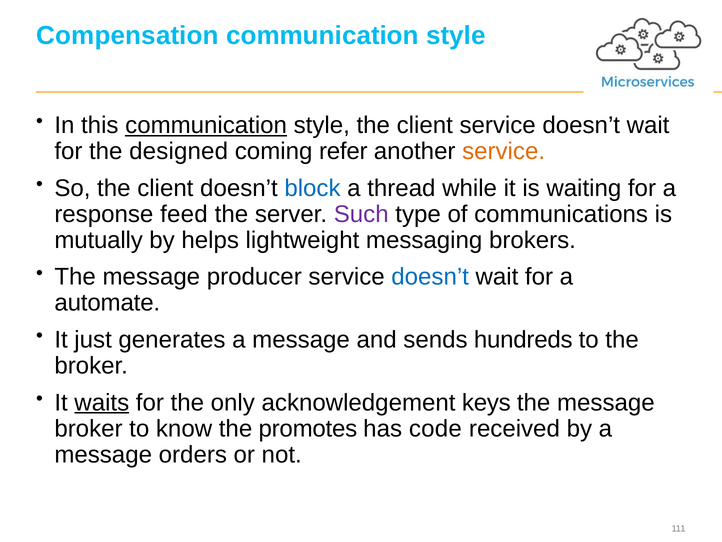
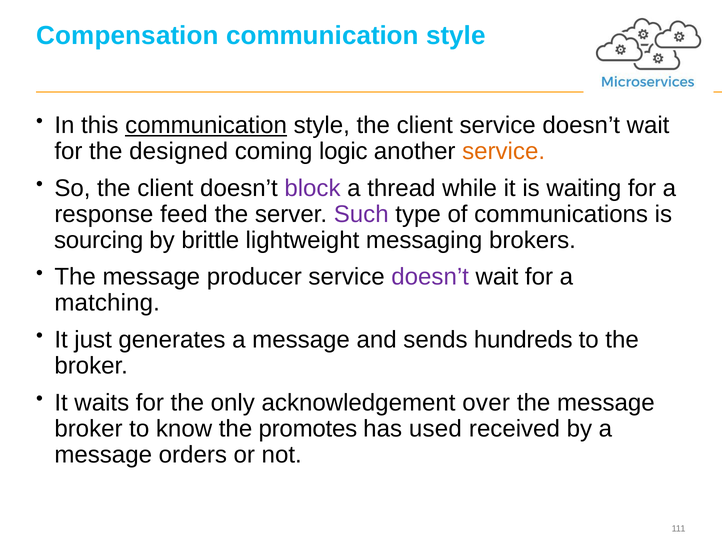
refer: refer -> logic (343, 151)
block colour: blue -> purple (312, 188)
mutually: mutually -> sourcing (99, 240)
helps: helps -> brittle (210, 240)
doesn’t colour: blue -> purple (430, 277)
automate: automate -> matching (107, 303)
waits underline: present -> none (102, 402)
keys: keys -> over (486, 402)
code: code -> used (435, 428)
